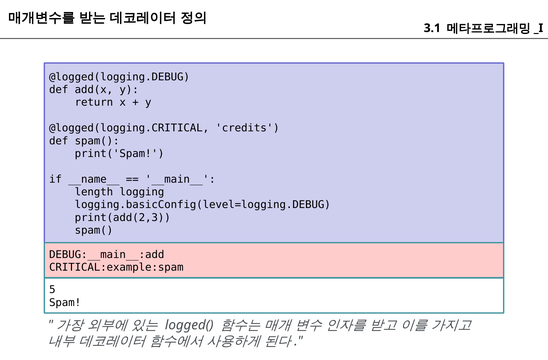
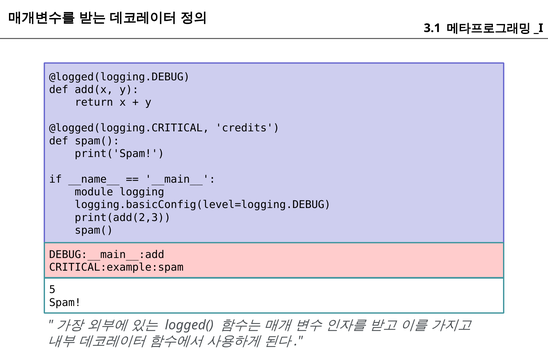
length: length -> module (94, 192)
